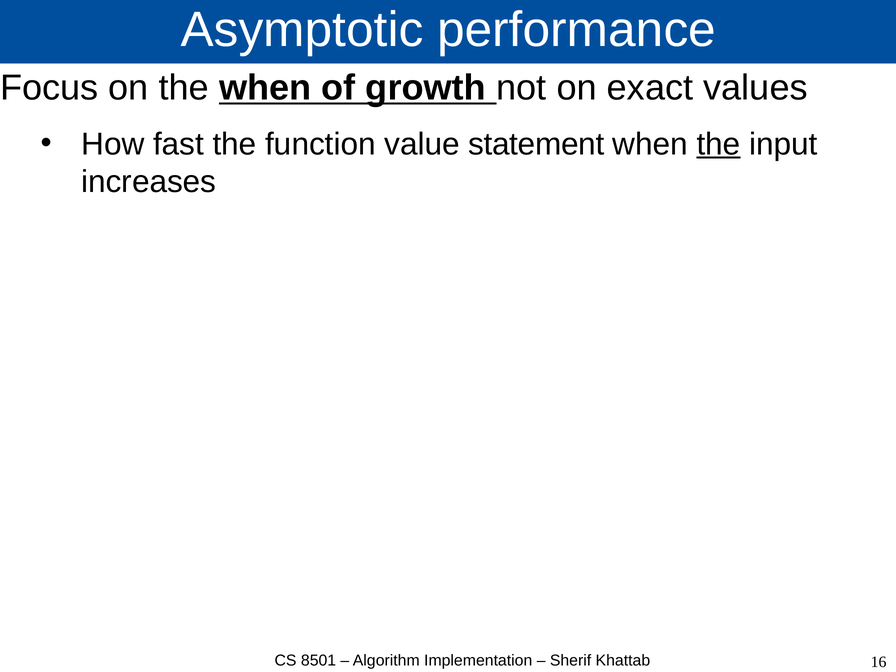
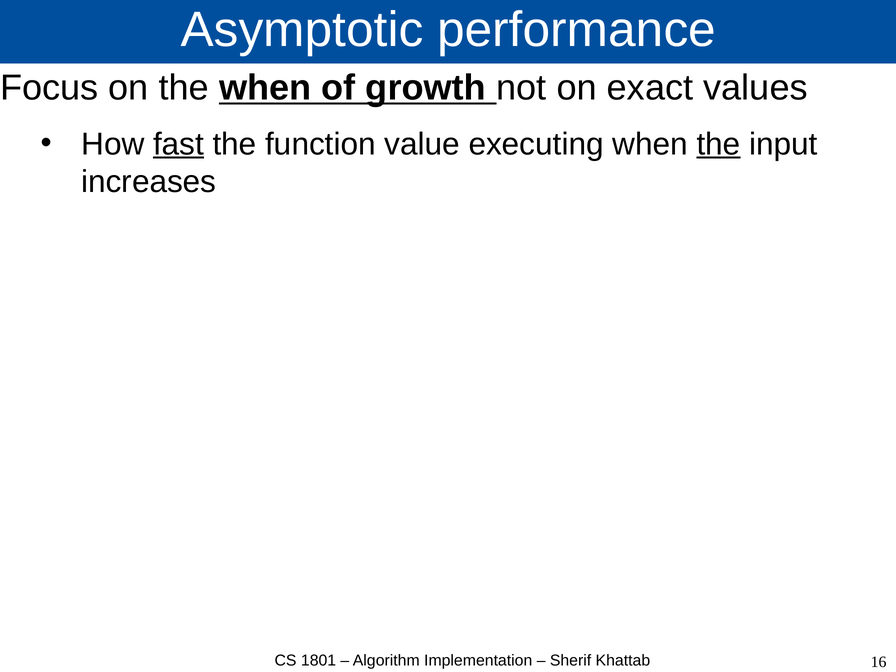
fast underline: none -> present (179, 144)
statement: statement -> executing (536, 144)
8501: 8501 -> 1801 (319, 661)
